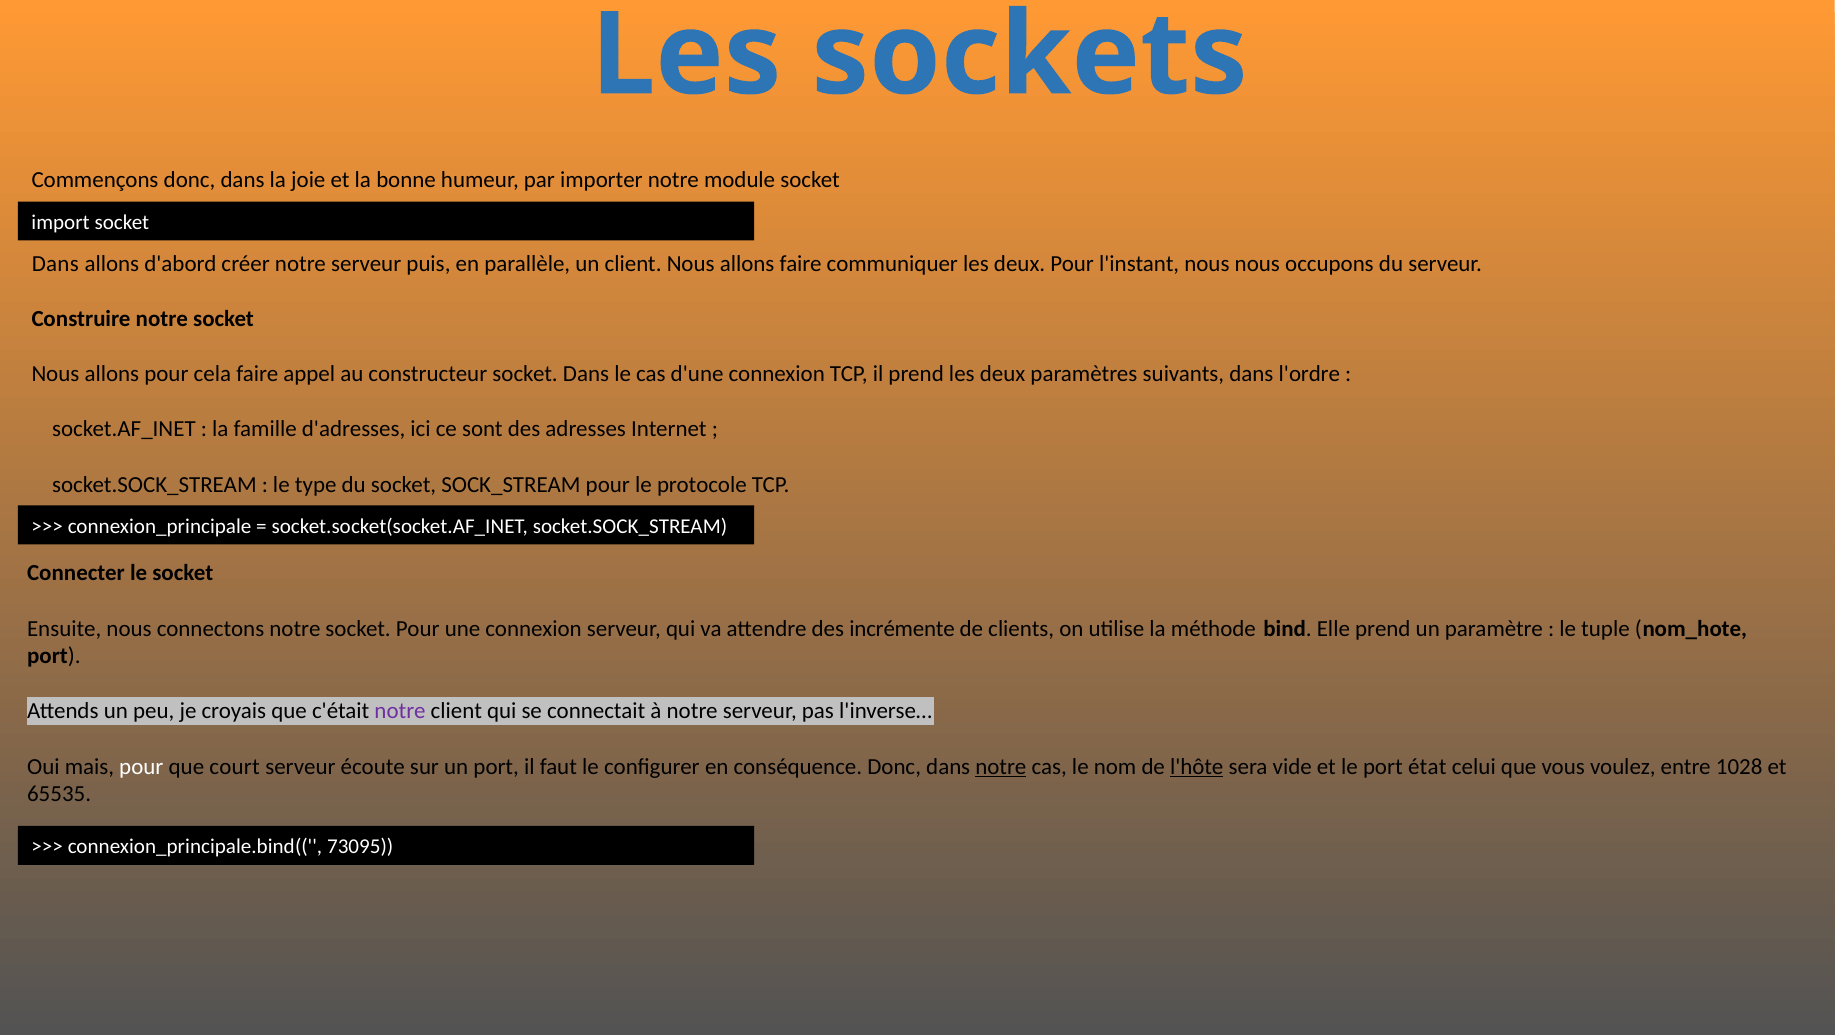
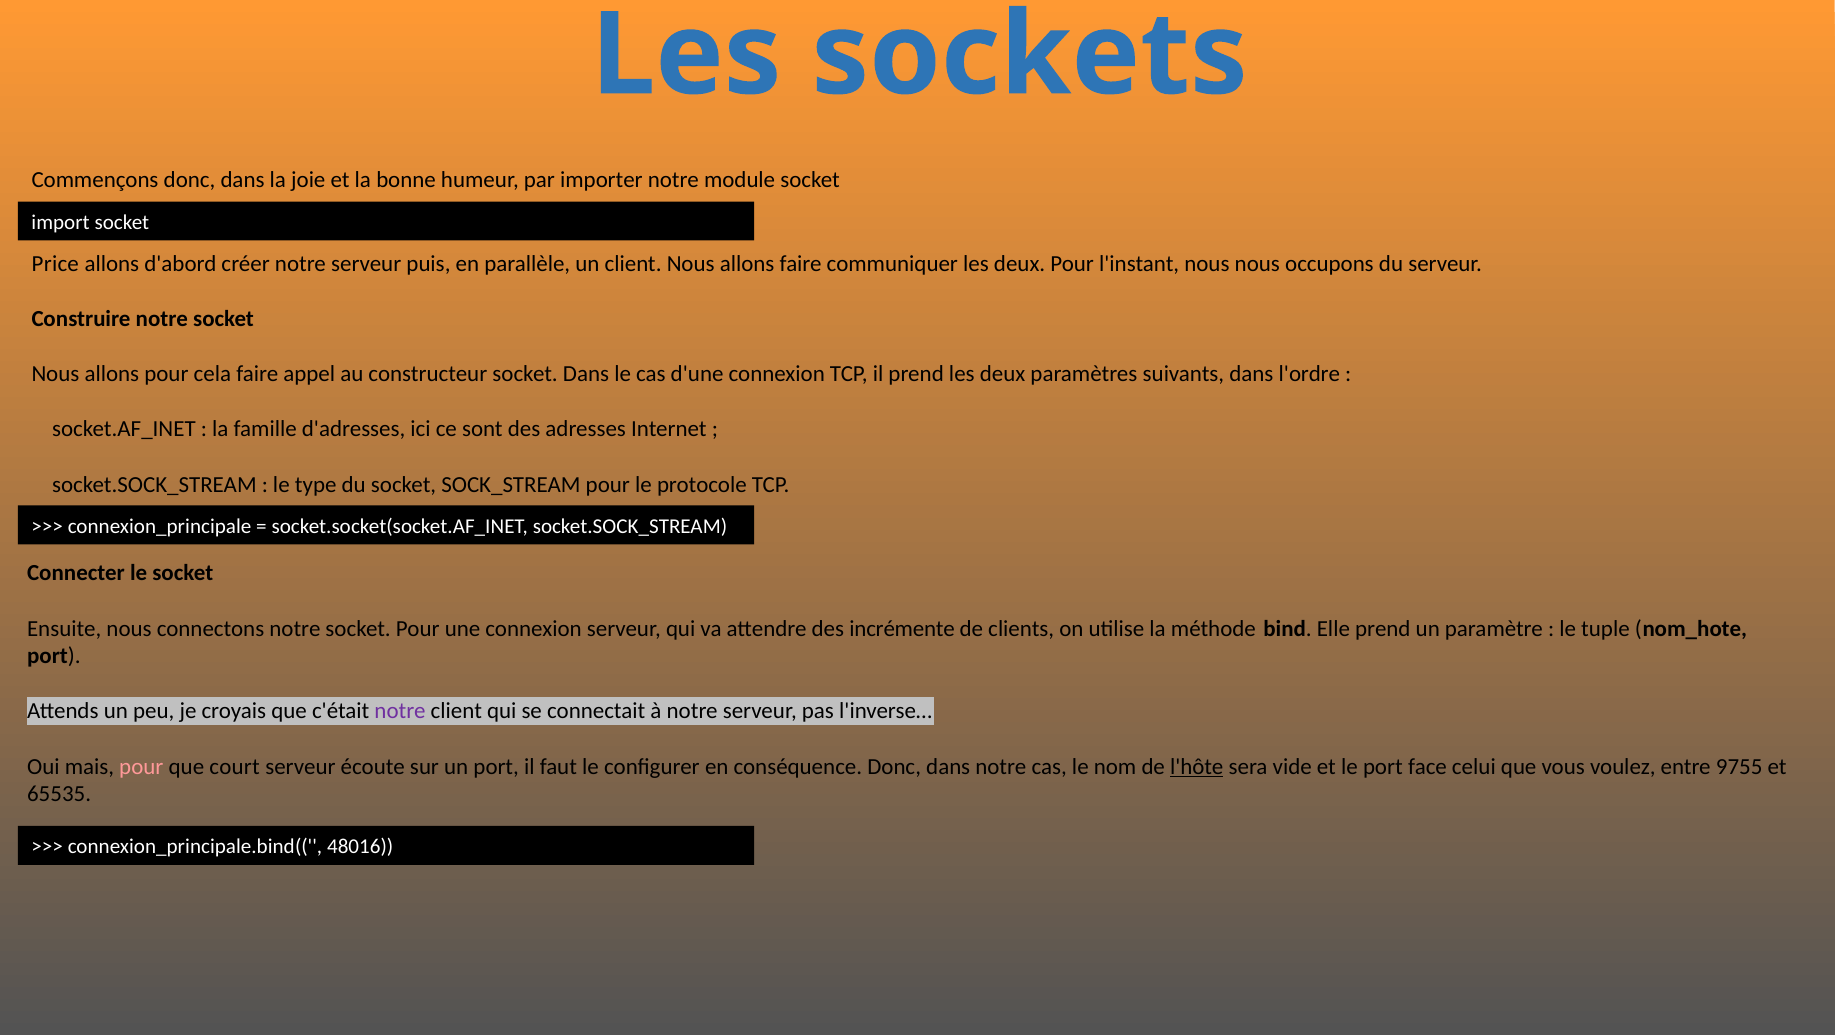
Dans: Dans -> Price (55, 264)
pour colour: white -> pink (141, 766)
notre underline: present -> none (1001, 766)
état: état -> face (1427, 766)
1028: 1028 -> 9755 (1739, 766)
73095: 73095 -> 48016 (360, 846)
